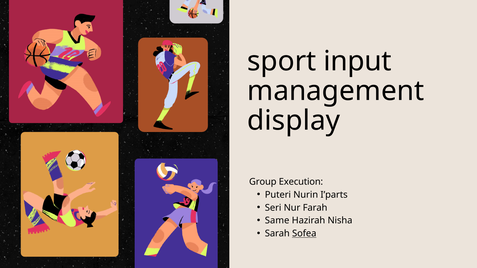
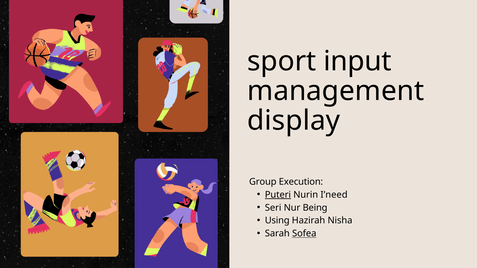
Puteri underline: none -> present (278, 195)
I’parts: I’parts -> I’need (334, 195)
Farah: Farah -> Being (315, 208)
Same: Same -> Using (277, 221)
